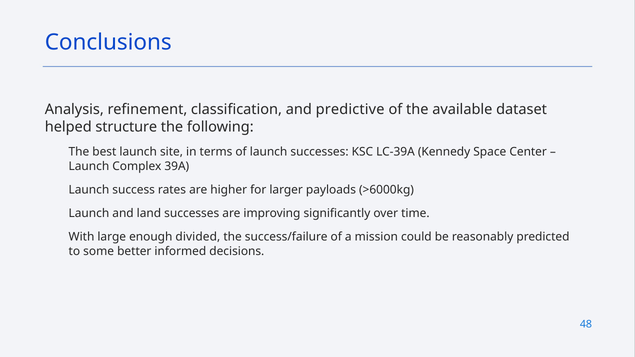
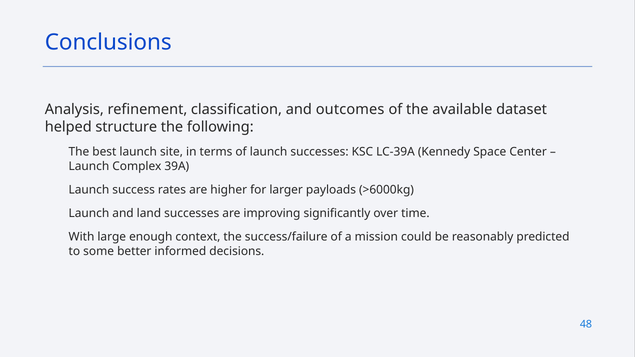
predictive: predictive -> outcomes (350, 110)
divided: divided -> context (198, 237)
